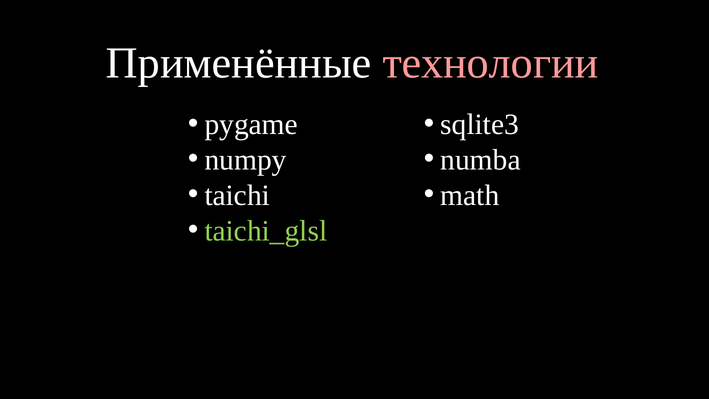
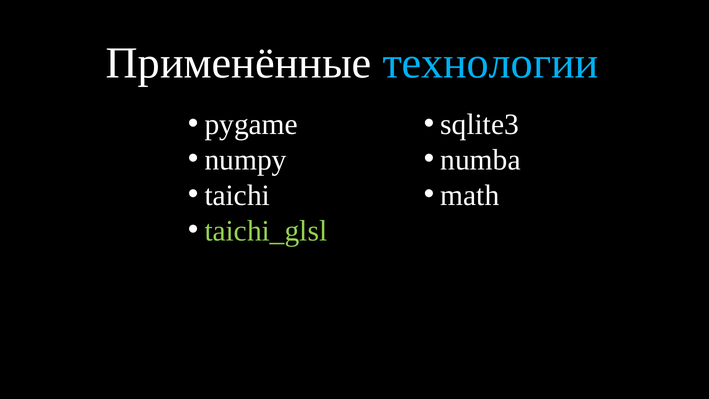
технологии colour: pink -> light blue (490, 63)
